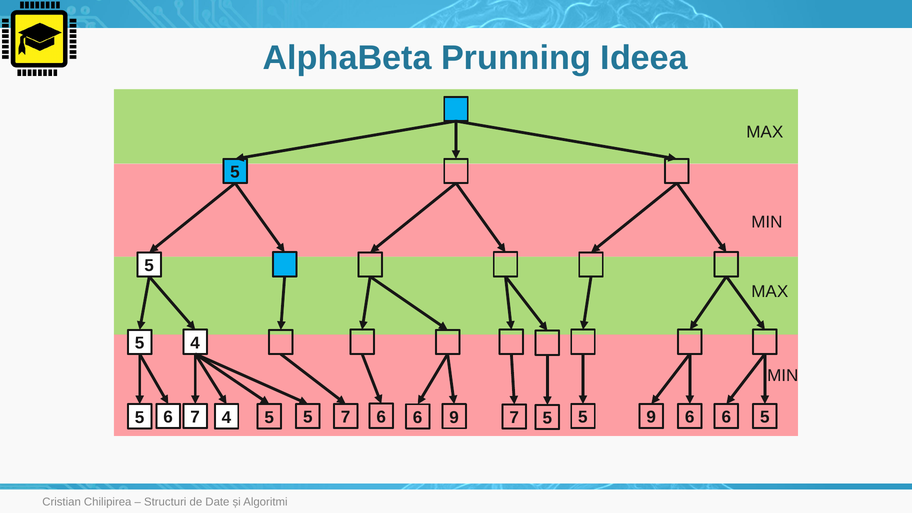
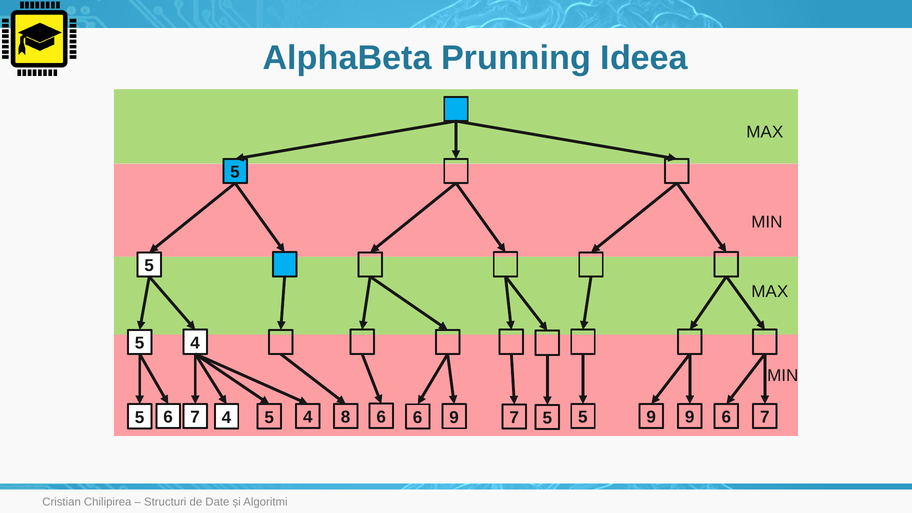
7 7: 7 -> 8 (346, 417)
6: 6 -> 9 (690, 417)
5: 5 -> 4 (308, 417)
9 5: 5 -> 7 (765, 417)
